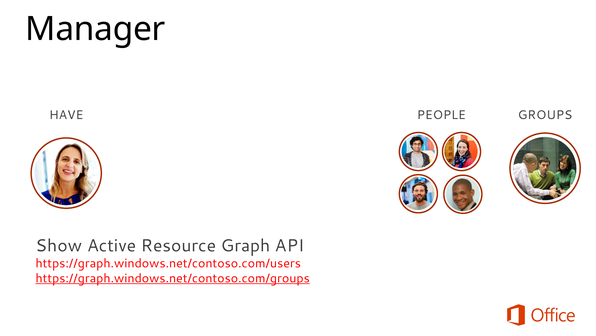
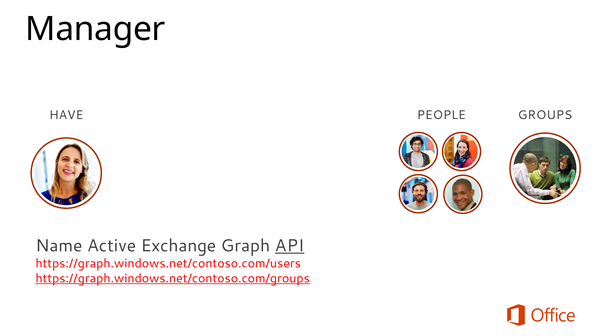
Show: Show -> Name (59, 245)
Resource: Resource -> Exchange (179, 245)
API underline: none -> present (290, 245)
